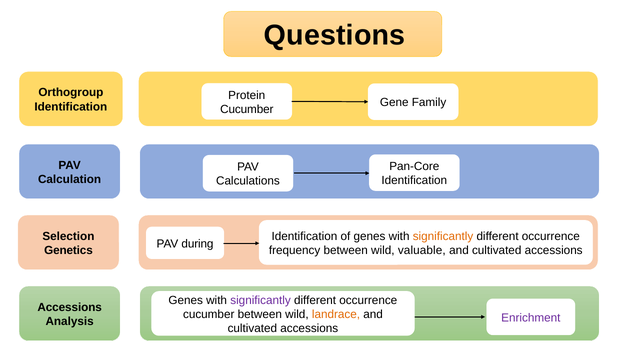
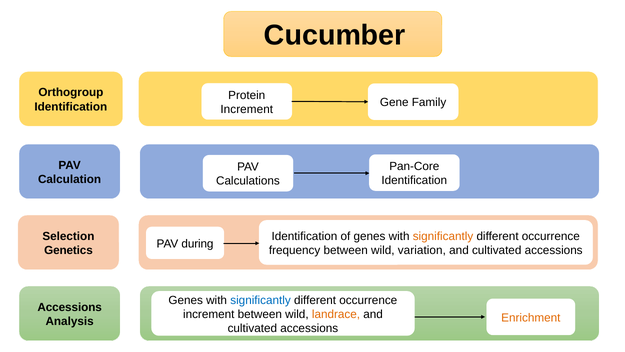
Questions: Questions -> Cucumber (335, 35)
Cucumber: Cucumber -> Increment (247, 109)
valuable: valuable -> variation (422, 250)
significantly colour: purple -> blue (261, 300)
cucumber: cucumber -> increment (209, 314)
Enrichment colour: purple -> orange (531, 317)
